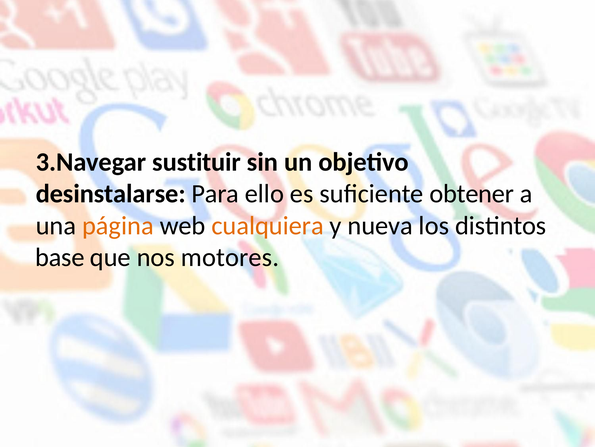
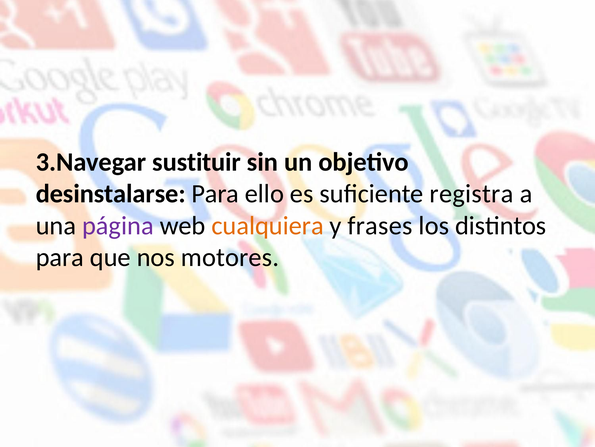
obtener: obtener -> registra (472, 194)
página colour: orange -> purple (118, 225)
nueva: nueva -> frases (380, 225)
base: base -> para (60, 257)
